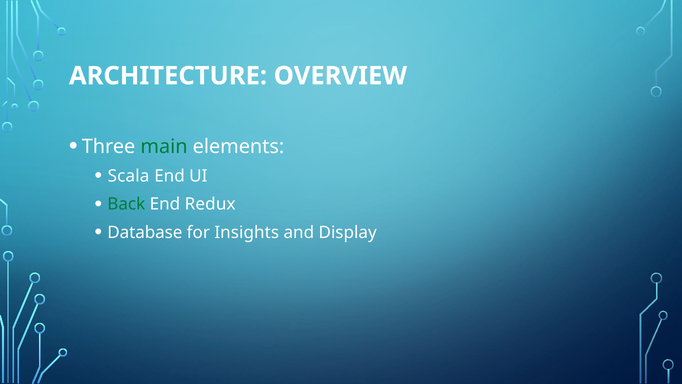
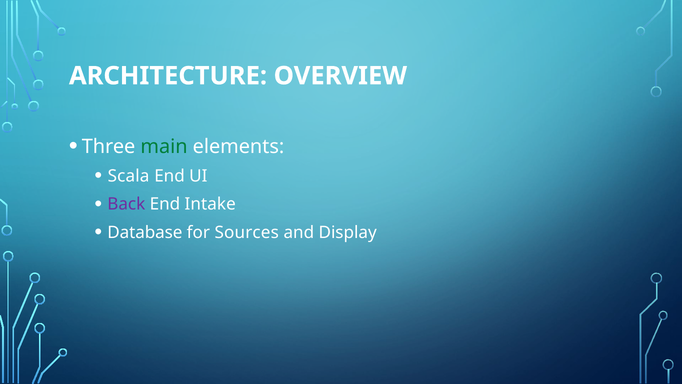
Back colour: green -> purple (126, 204)
Redux: Redux -> Intake (210, 204)
Insights: Insights -> Sources (247, 232)
